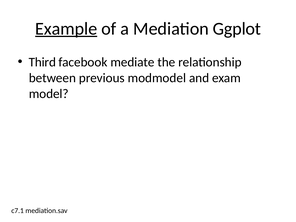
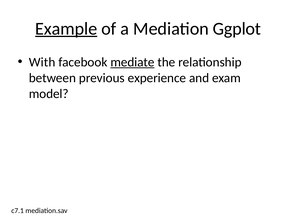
Third: Third -> With (42, 62)
mediate underline: none -> present (132, 62)
modmodel: modmodel -> experience (157, 78)
